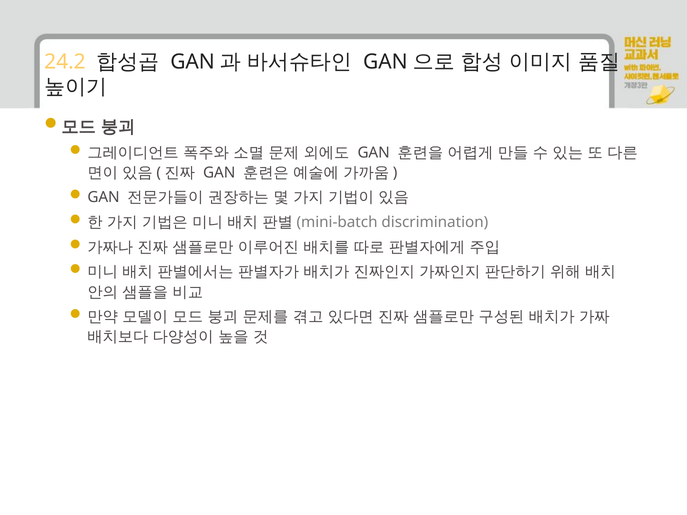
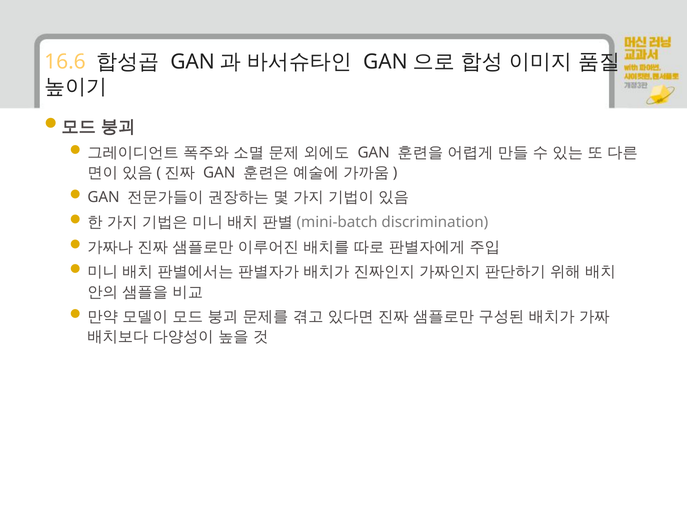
24.2: 24.2 -> 16.6 (65, 62)
